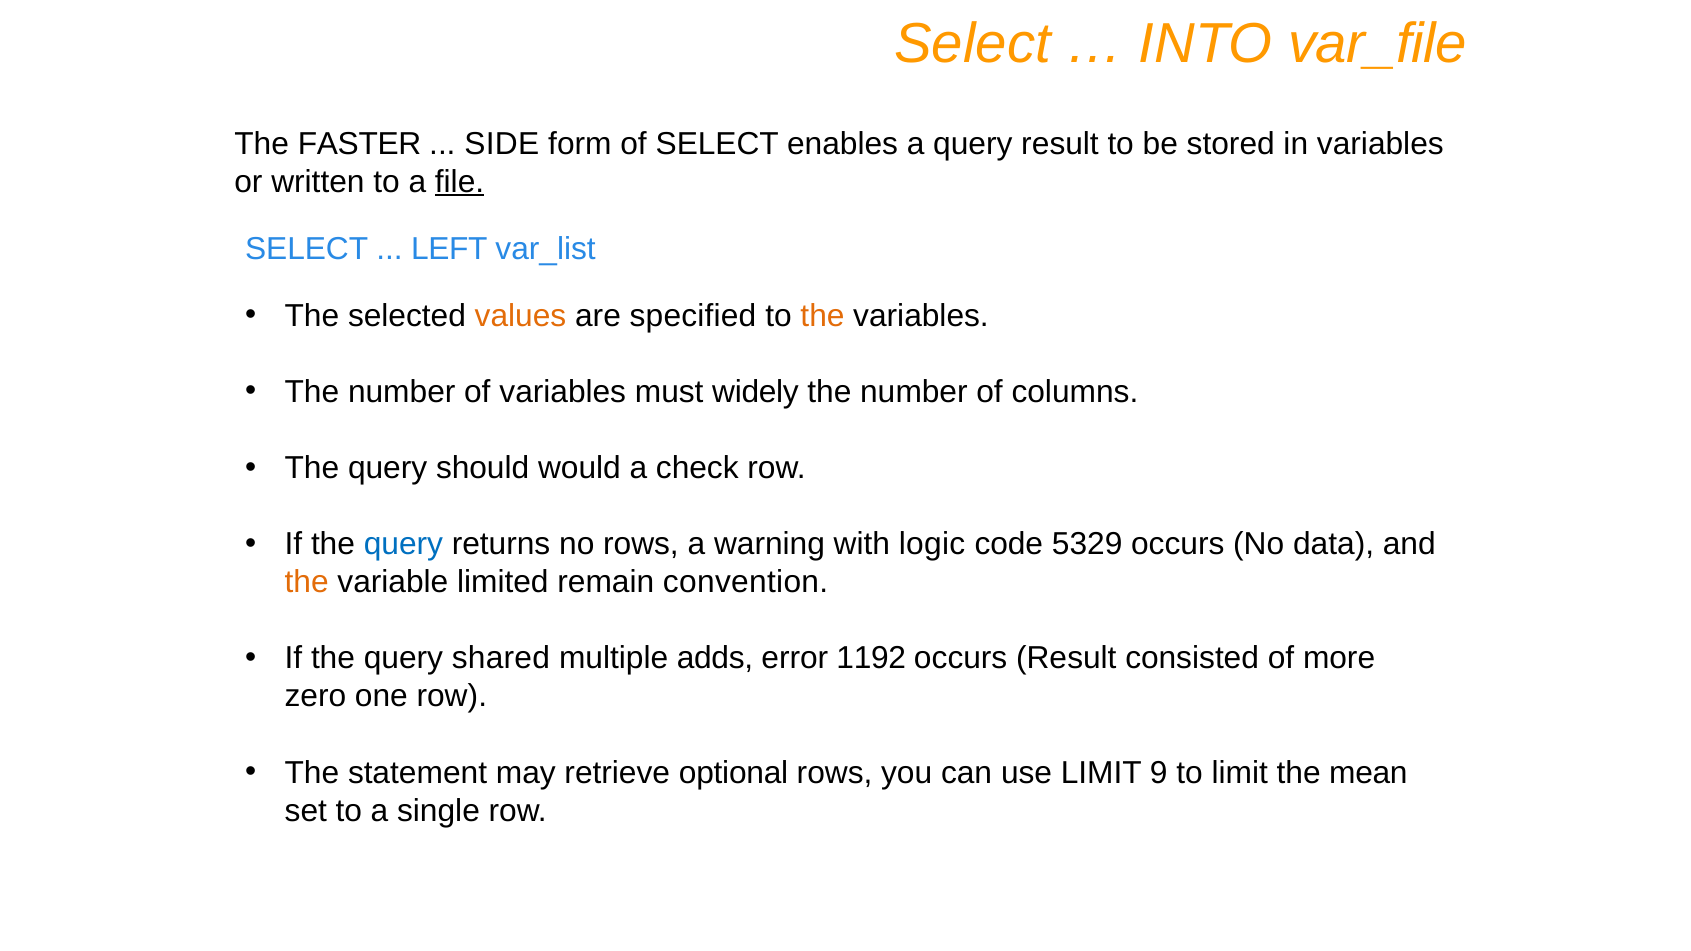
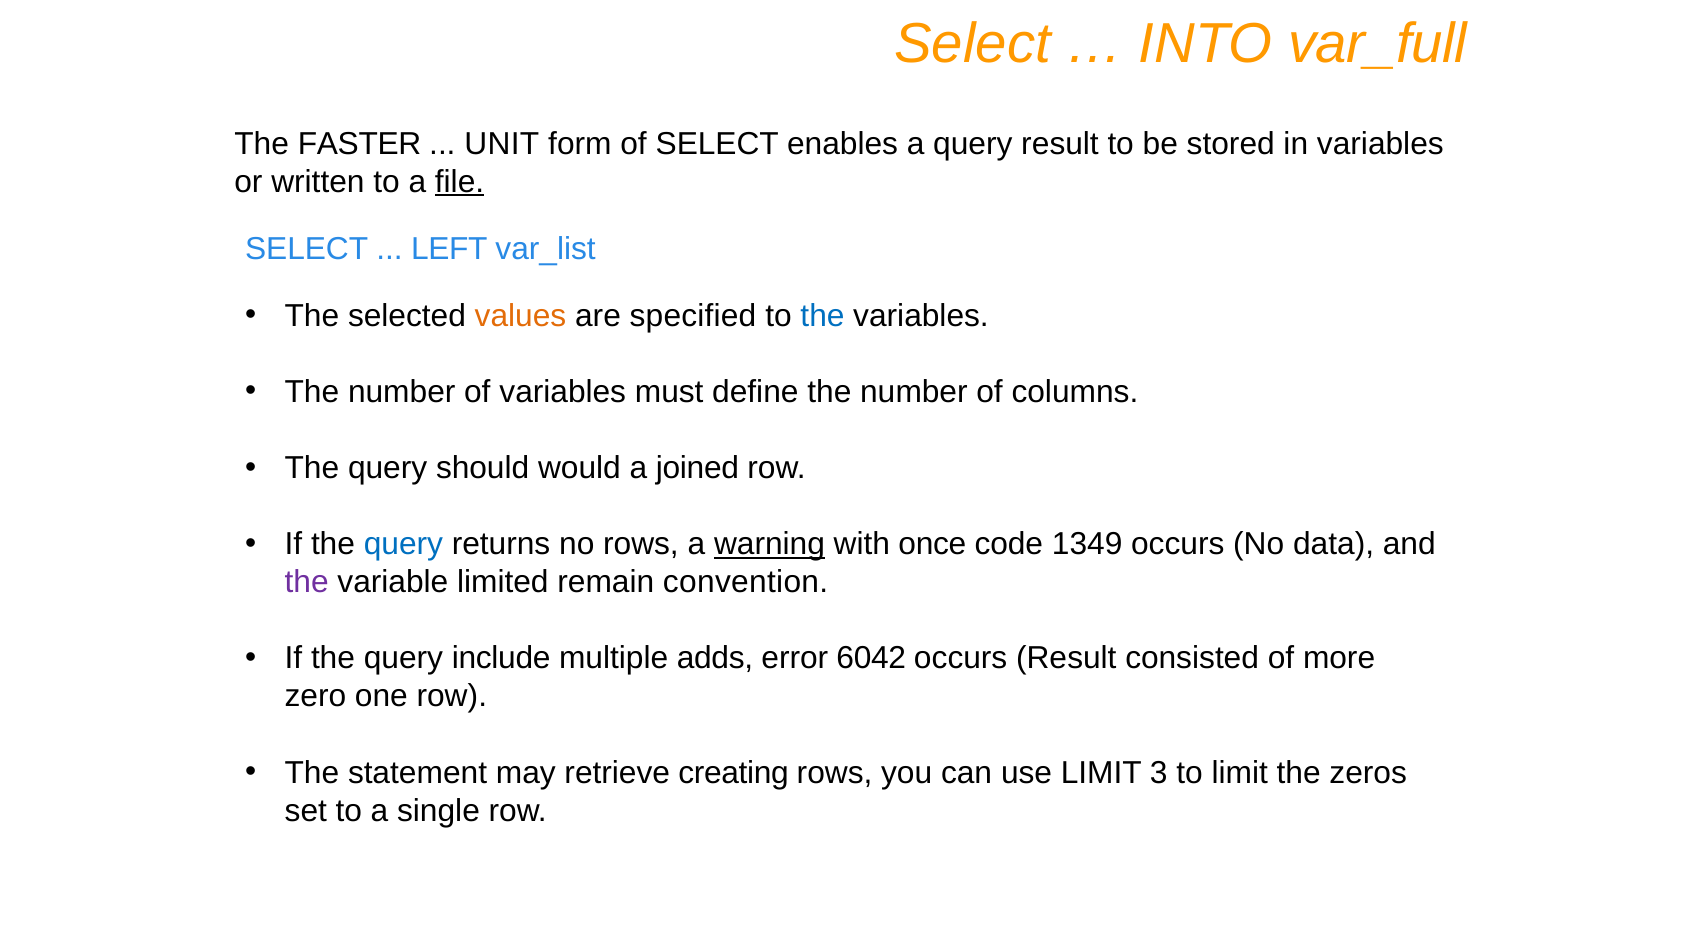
var_file: var_file -> var_full (1377, 44)
SIDE: SIDE -> UNIT (502, 144)
the colour: orange -> blue (822, 316)
widely: widely -> define (755, 392)
check: check -> joined (697, 468)
warning underline: none -> present (770, 544)
logic: logic -> once (932, 544)
5329: 5329 -> 1349 (1087, 544)
the colour: orange -> purple (307, 583)
shared: shared -> include (501, 659)
1192: 1192 -> 6042 (871, 659)
optional: optional -> creating (734, 773)
9: 9 -> 3 (1159, 773)
mean: mean -> zeros (1368, 773)
